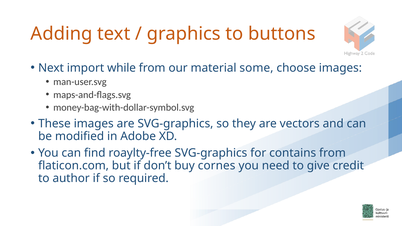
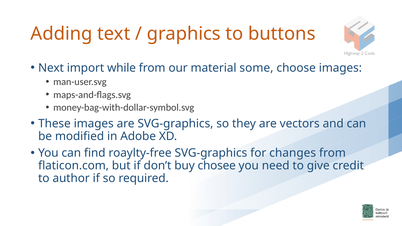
contains: contains -> changes (293, 153)
cornes: cornes -> chosee (217, 166)
